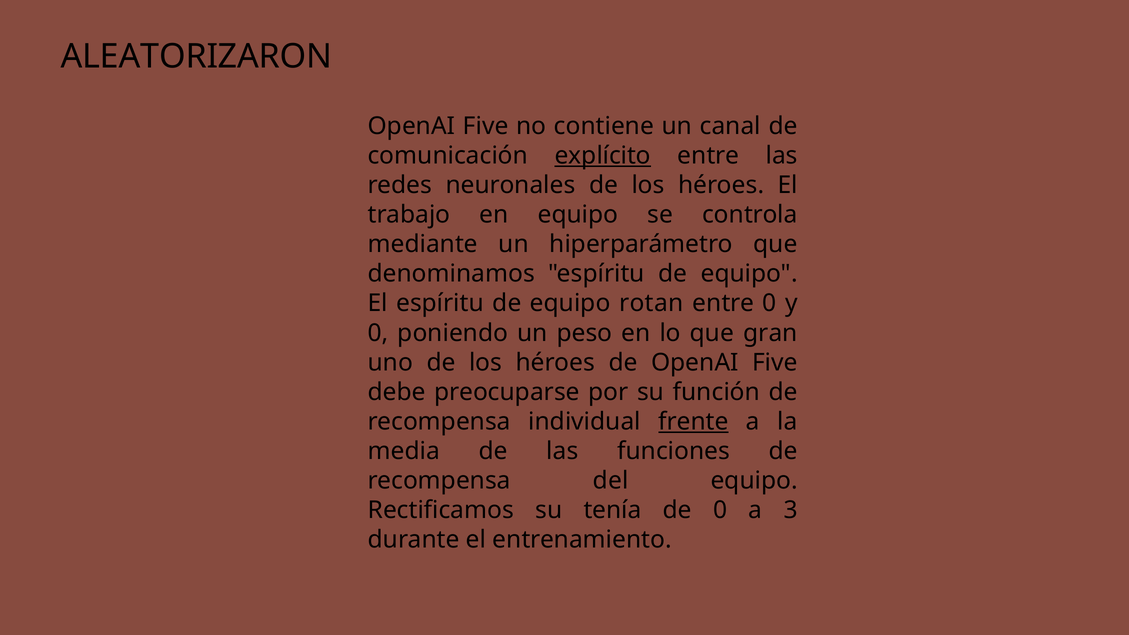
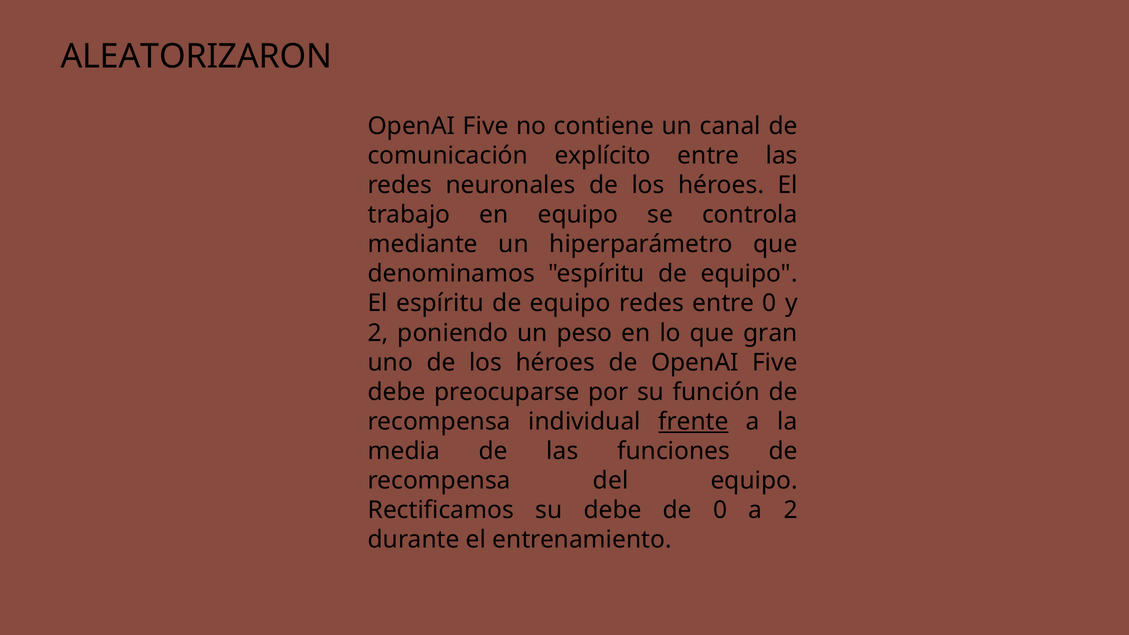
explícito underline: present -> none (603, 156)
equipo rotan: rotan -> redes (651, 303)
0: 0 -> 2 (378, 333)
su tenía: tenía -> debe (613, 510)
a 3: 3 -> 2 (791, 510)
